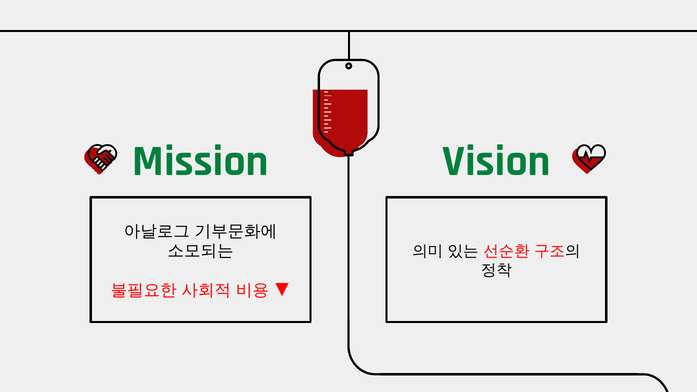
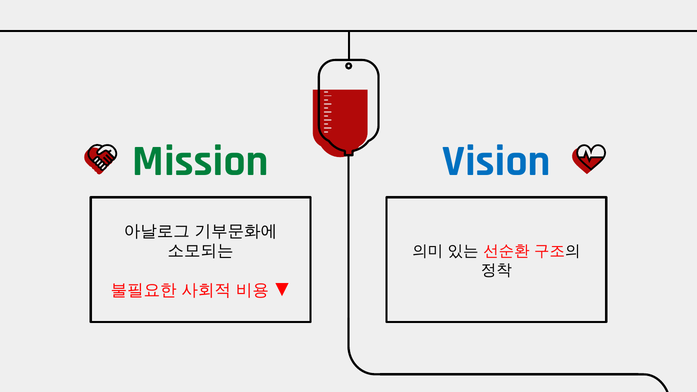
Vision colour: green -> blue (496, 161)
